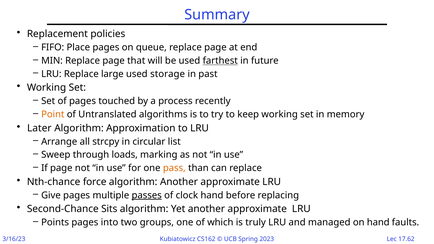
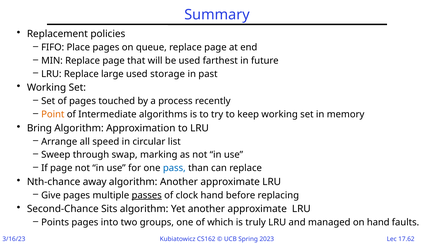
farthest underline: present -> none (220, 61)
Untranslated: Untranslated -> Intermediate (107, 114)
Later: Later -> Bring (39, 128)
strcpy: strcpy -> speed (106, 142)
loads: loads -> swap (125, 155)
pass colour: orange -> blue (174, 168)
force: force -> away (95, 182)
